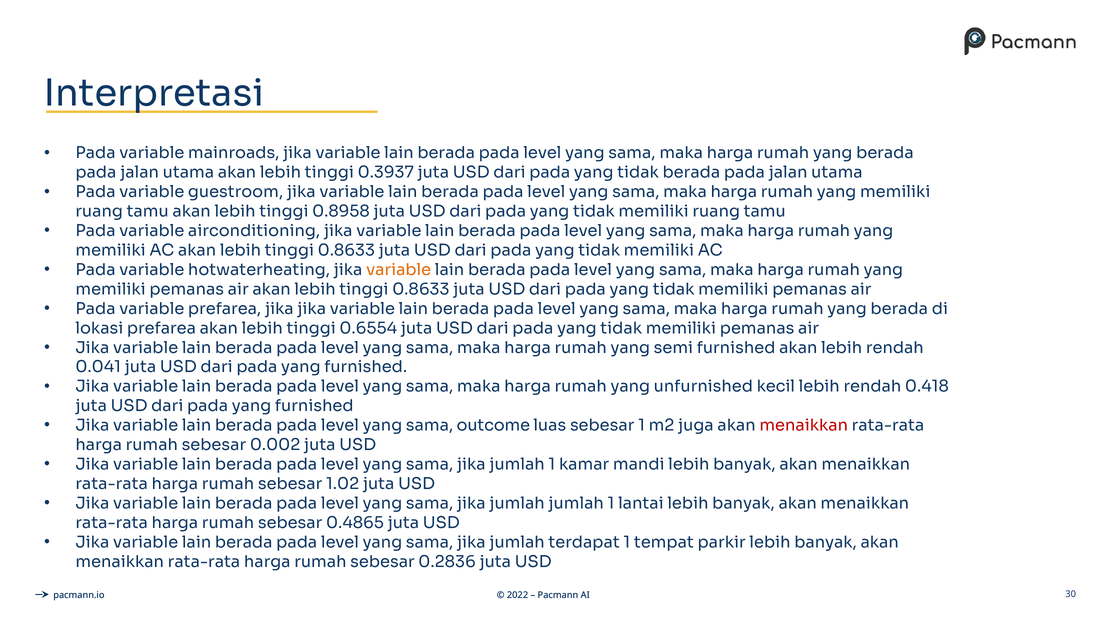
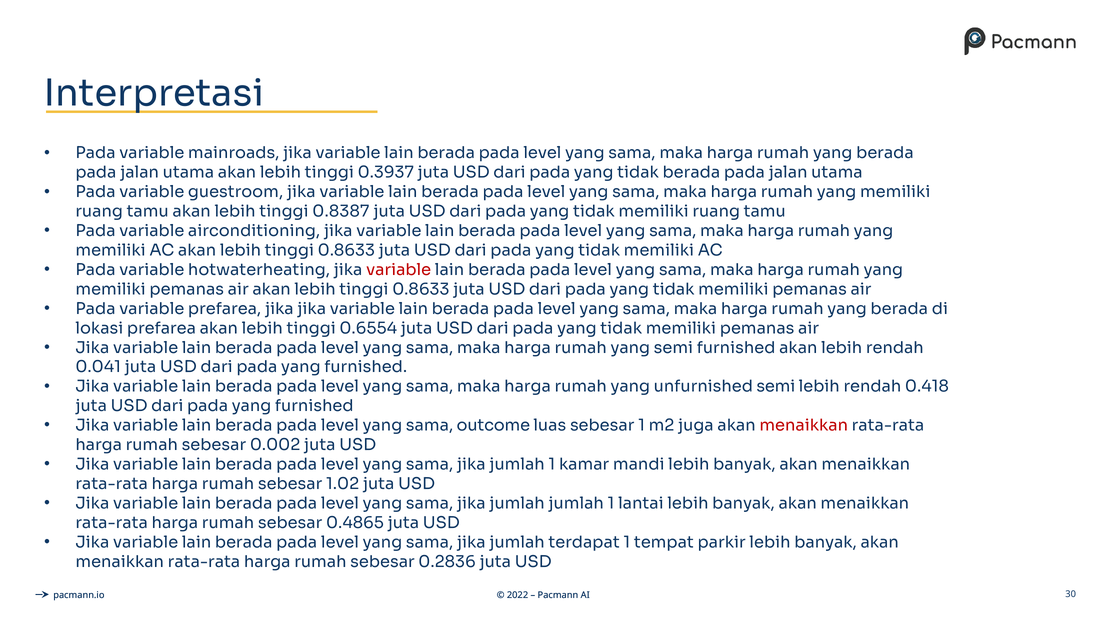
0.8958: 0.8958 -> 0.8387 (341, 211)
variable colour: orange -> red (399, 270)
unfurnished kecil: kecil -> semi (776, 387)
